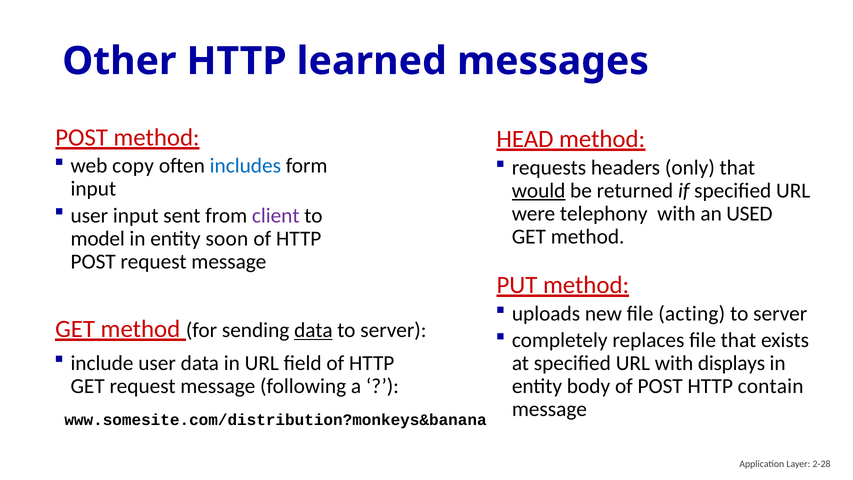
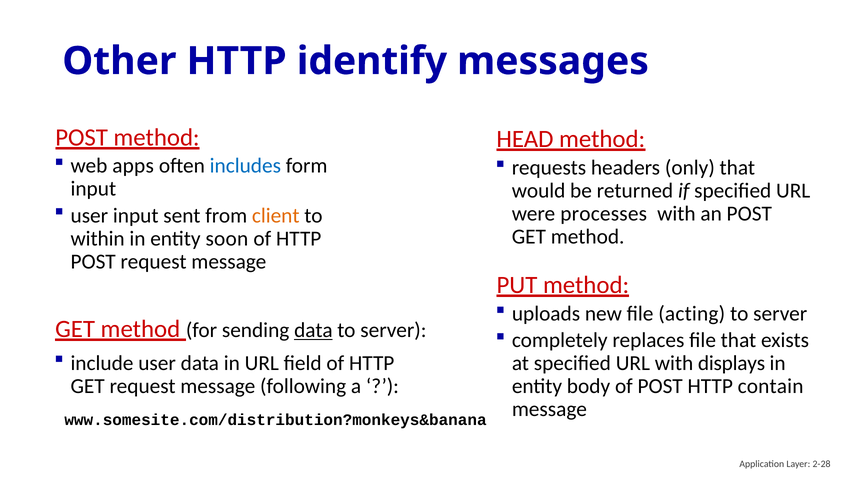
learned: learned -> identify (372, 61)
copy: copy -> apps (133, 166)
would underline: present -> none (539, 191)
client colour: purple -> orange (276, 215)
telephony: telephony -> processes (604, 214)
an USED: USED -> POST (749, 214)
model: model -> within (98, 238)
